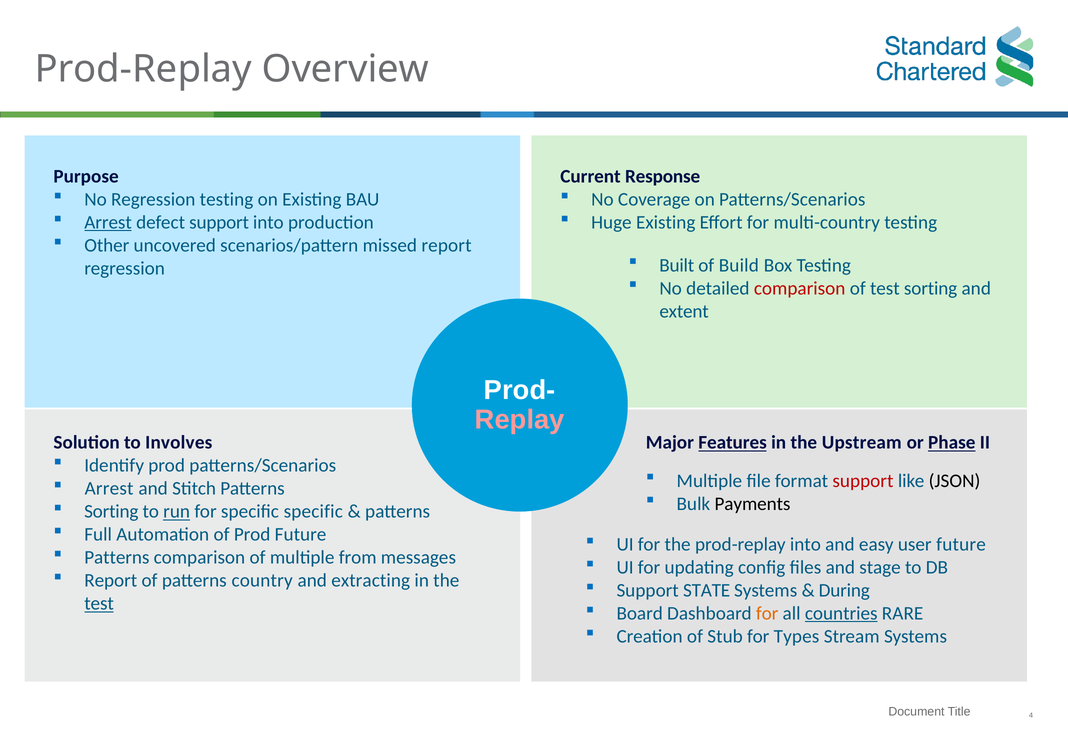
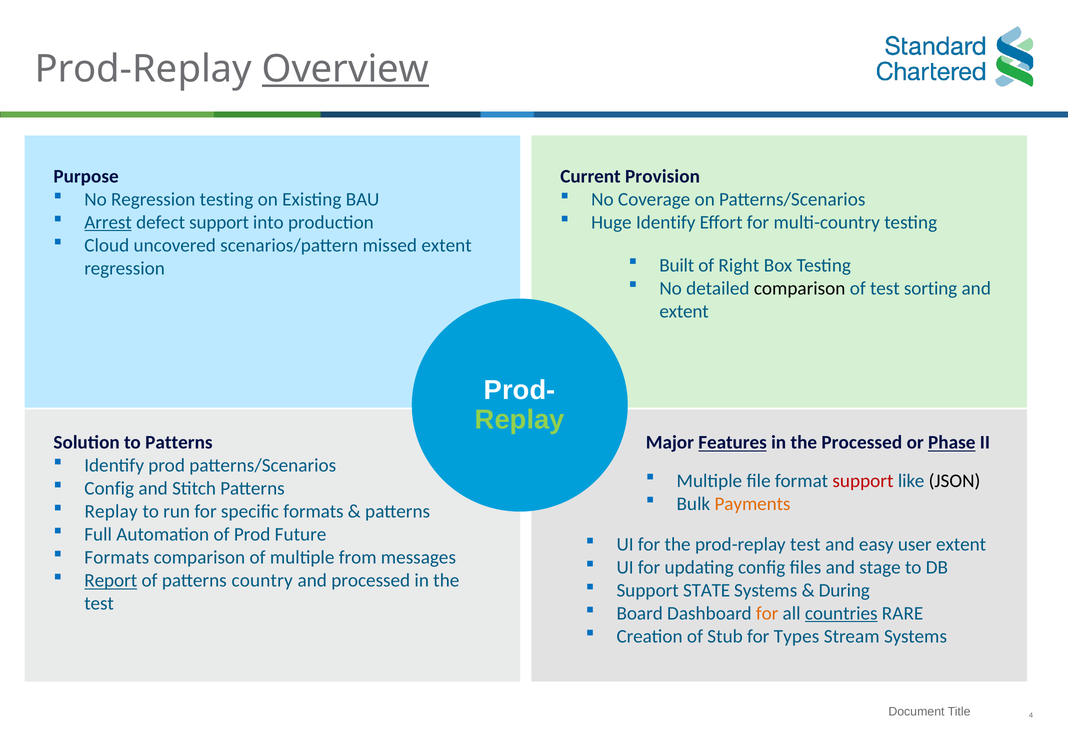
Overview underline: none -> present (345, 69)
Response: Response -> Provision (663, 176)
Huge Existing: Existing -> Identify (666, 223)
Other: Other -> Cloud (107, 245)
missed report: report -> extent (447, 245)
Build: Build -> Right (739, 265)
comparison colour: red -> black (800, 288)
Replay colour: pink -> light green (520, 420)
to Involves: Involves -> Patterns (179, 443)
the Upstream: Upstream -> Processed (862, 443)
Arrest: Arrest -> Config (109, 489)
Payments colour: black -> orange (753, 504)
Sorting: Sorting -> Replay (111, 512)
run underline: present -> none (177, 512)
specific specific: specific -> formats (313, 512)
prod-replay into: into -> test (805, 545)
user future: future -> extent (961, 545)
Patterns: Patterns -> Formats (117, 558)
Report underline: none -> present (111, 581)
and extracting: extracting -> processed (371, 581)
test underline: present -> none (99, 604)
